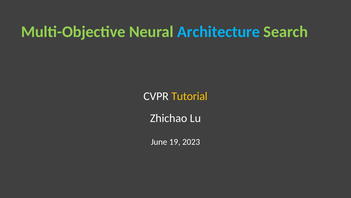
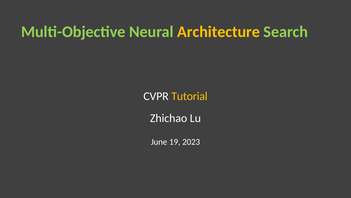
Architecture colour: light blue -> yellow (219, 32)
